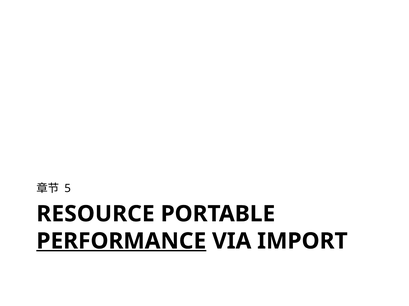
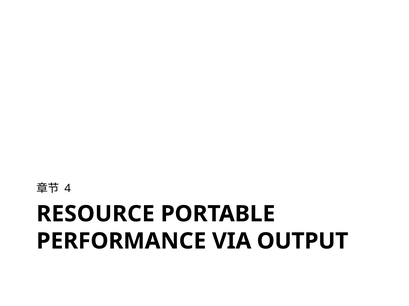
5: 5 -> 4 (68, 189)
PERFORMANCE underline: present -> none (121, 242)
IMPORT: IMPORT -> OUTPUT (303, 242)
